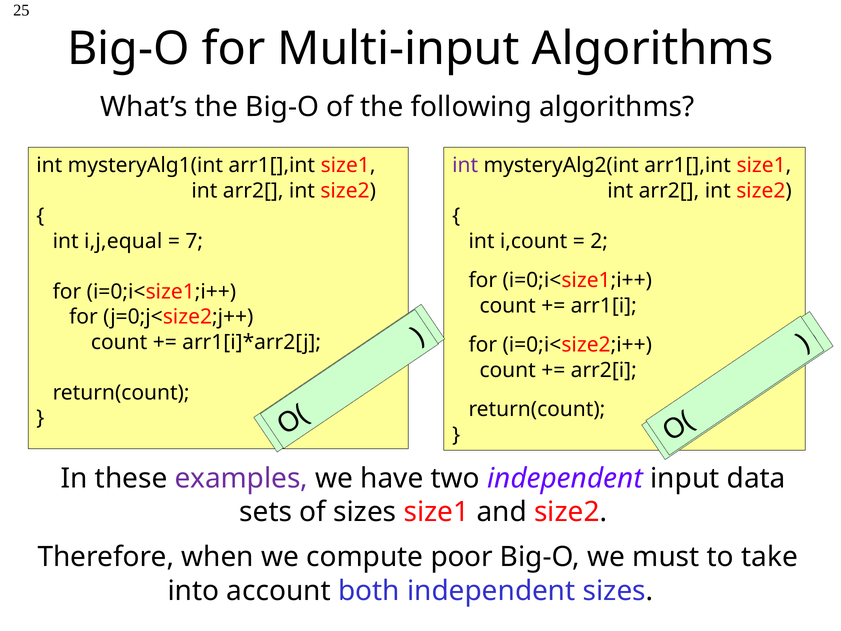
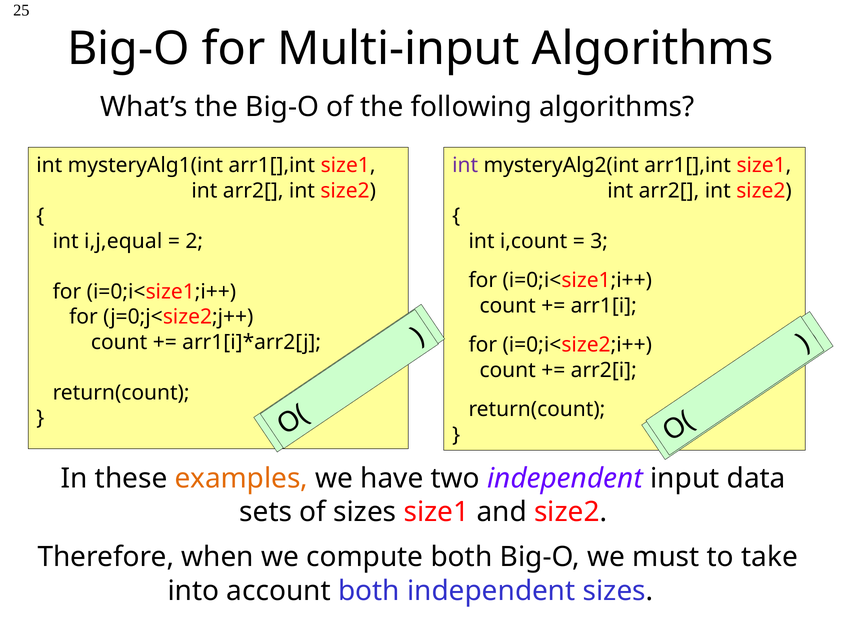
7: 7 -> 2 (194, 241)
2: 2 -> 3 (599, 241)
examples colour: purple -> orange (241, 478)
compute poor: poor -> both (462, 557)
